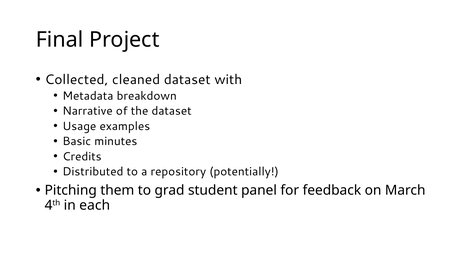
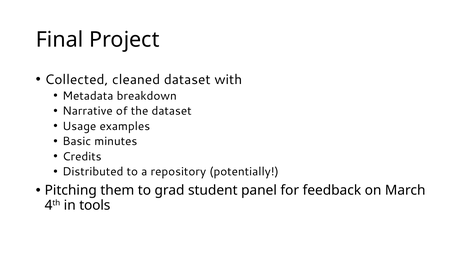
each: each -> tools (95, 205)
